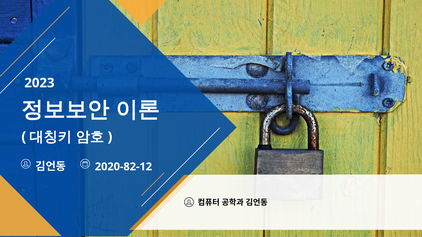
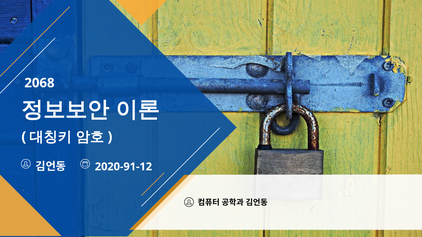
2023: 2023 -> 2068 (39, 83)
2020-82-12: 2020-82-12 -> 2020-91-12 (123, 167)
